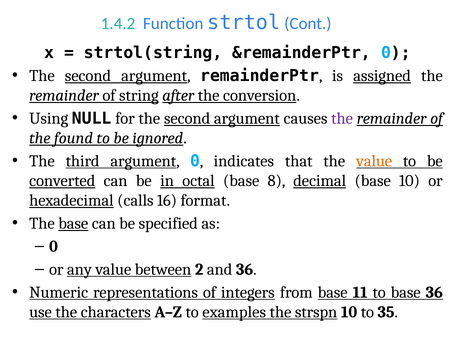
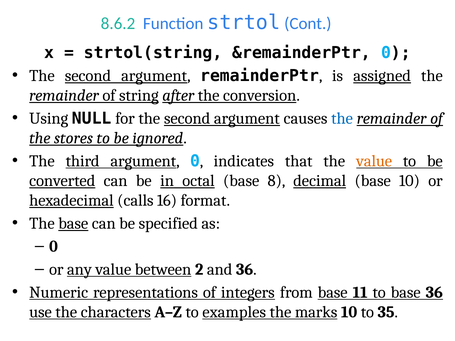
1.4.2: 1.4.2 -> 8.6.2 (118, 24)
the colour: purple -> blue (342, 118)
found: found -> stores (73, 138)
strspn: strspn -> marks (316, 312)
